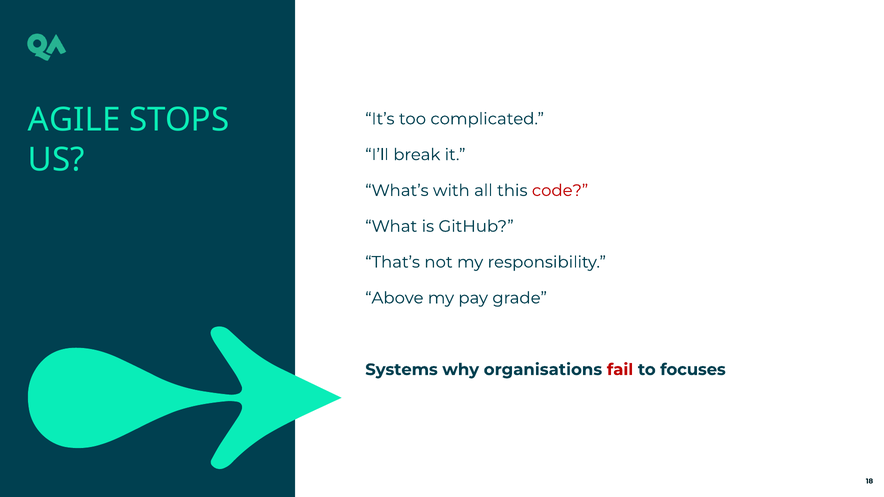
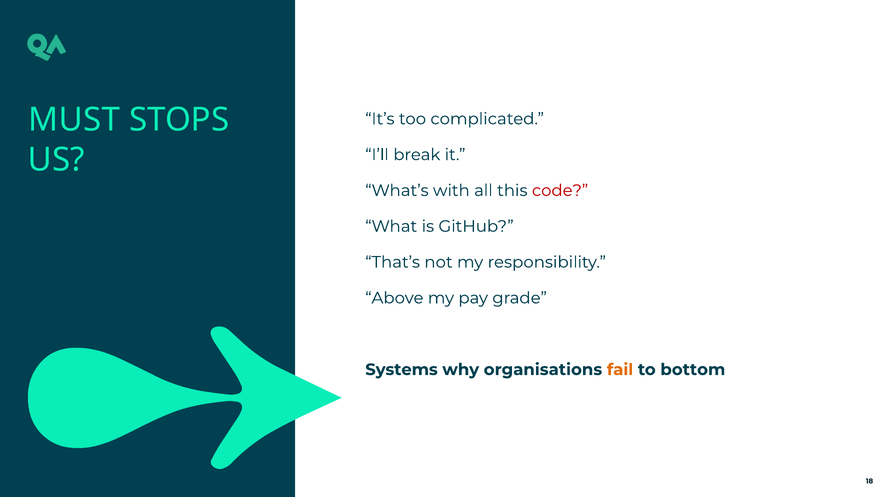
AGILE: AGILE -> MUST (74, 120)
fail colour: red -> orange (620, 370)
focuses: focuses -> bottom (693, 370)
